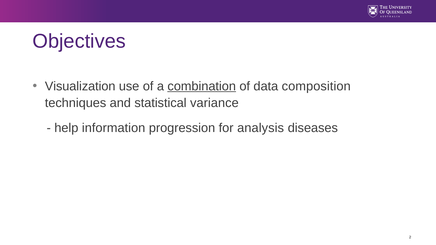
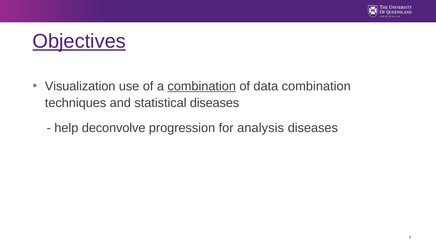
Objectives underline: none -> present (79, 41)
data composition: composition -> combination (316, 86)
statistical variance: variance -> diseases (214, 103)
information: information -> deconvolve (114, 128)
